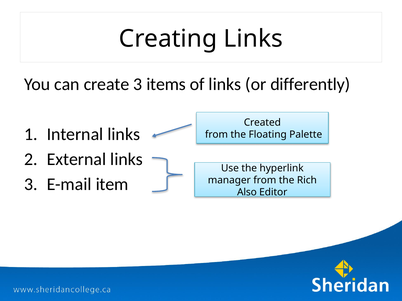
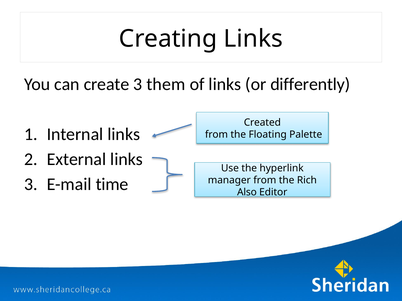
items: items -> them (166, 84)
item: item -> time (112, 184)
